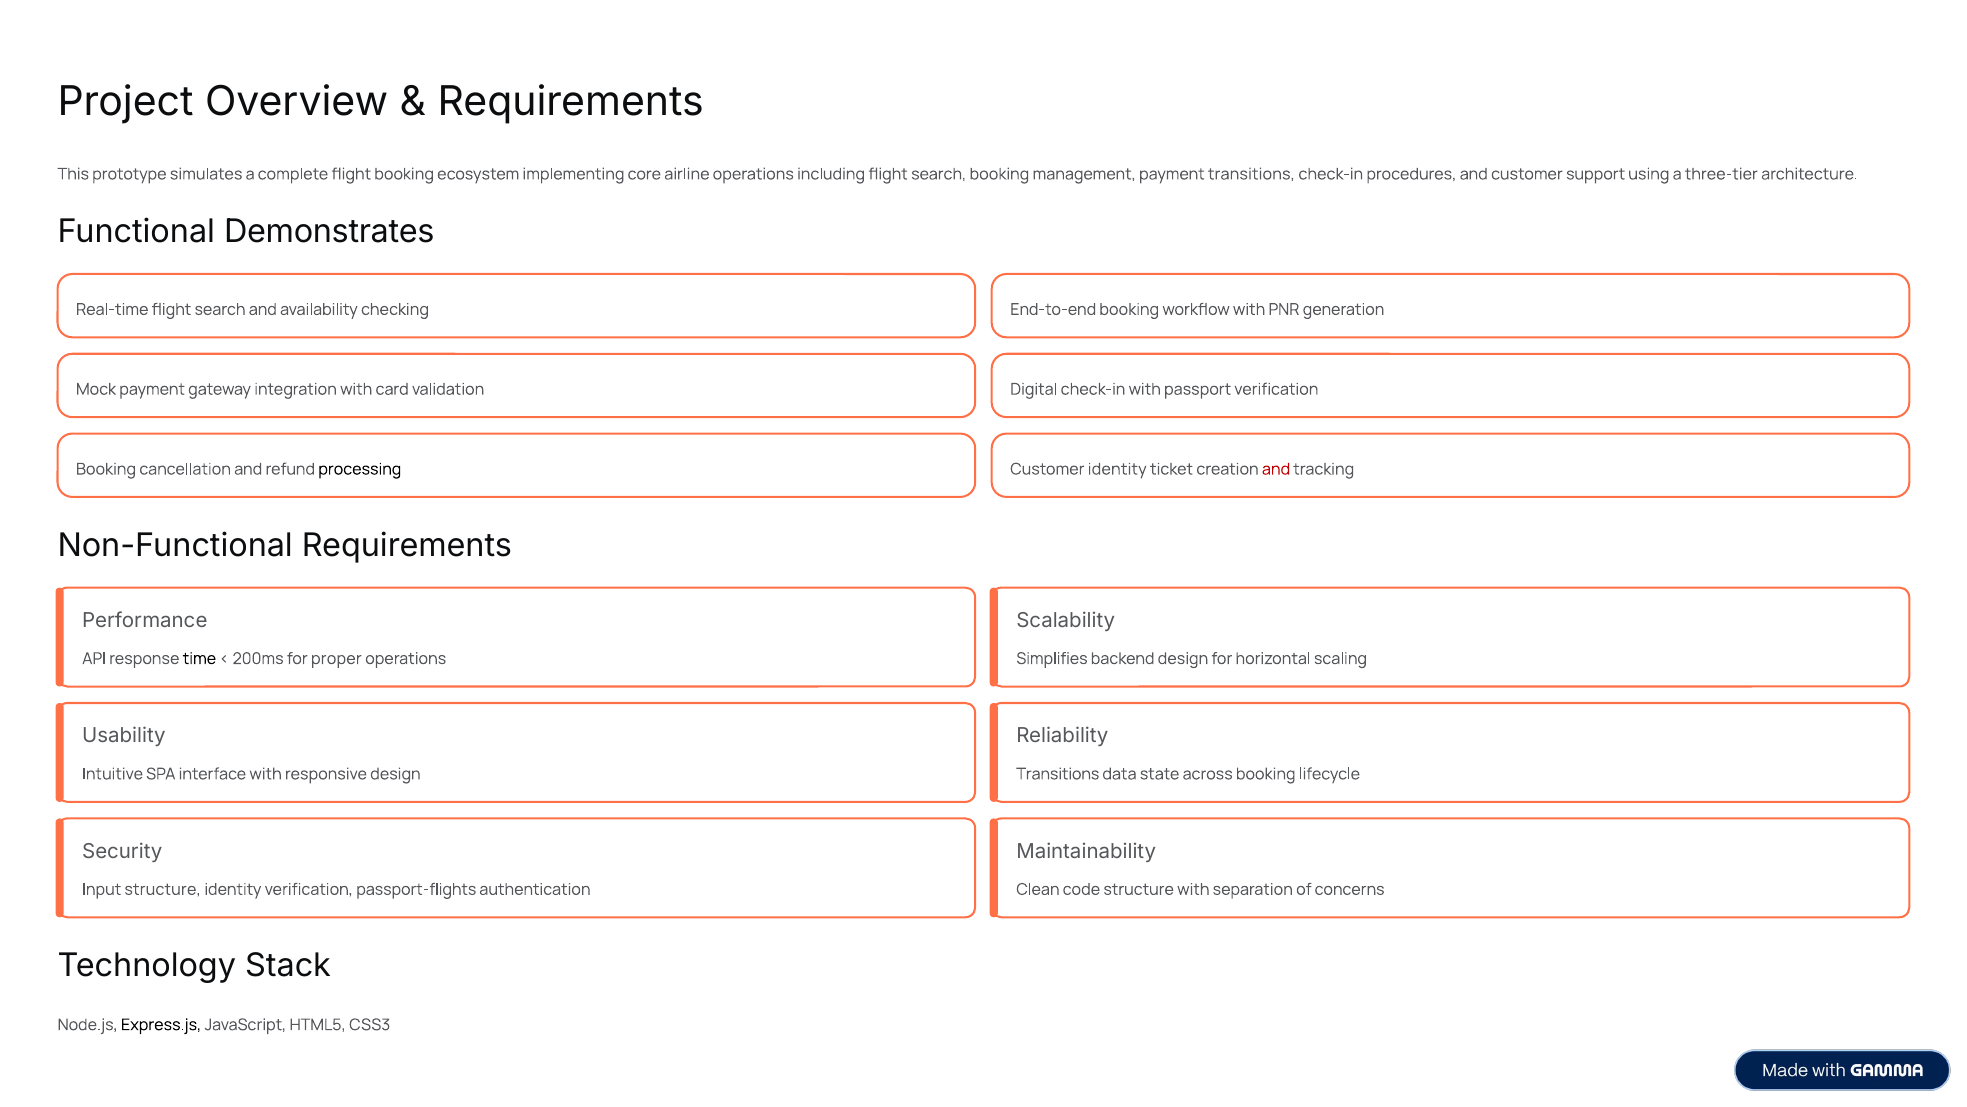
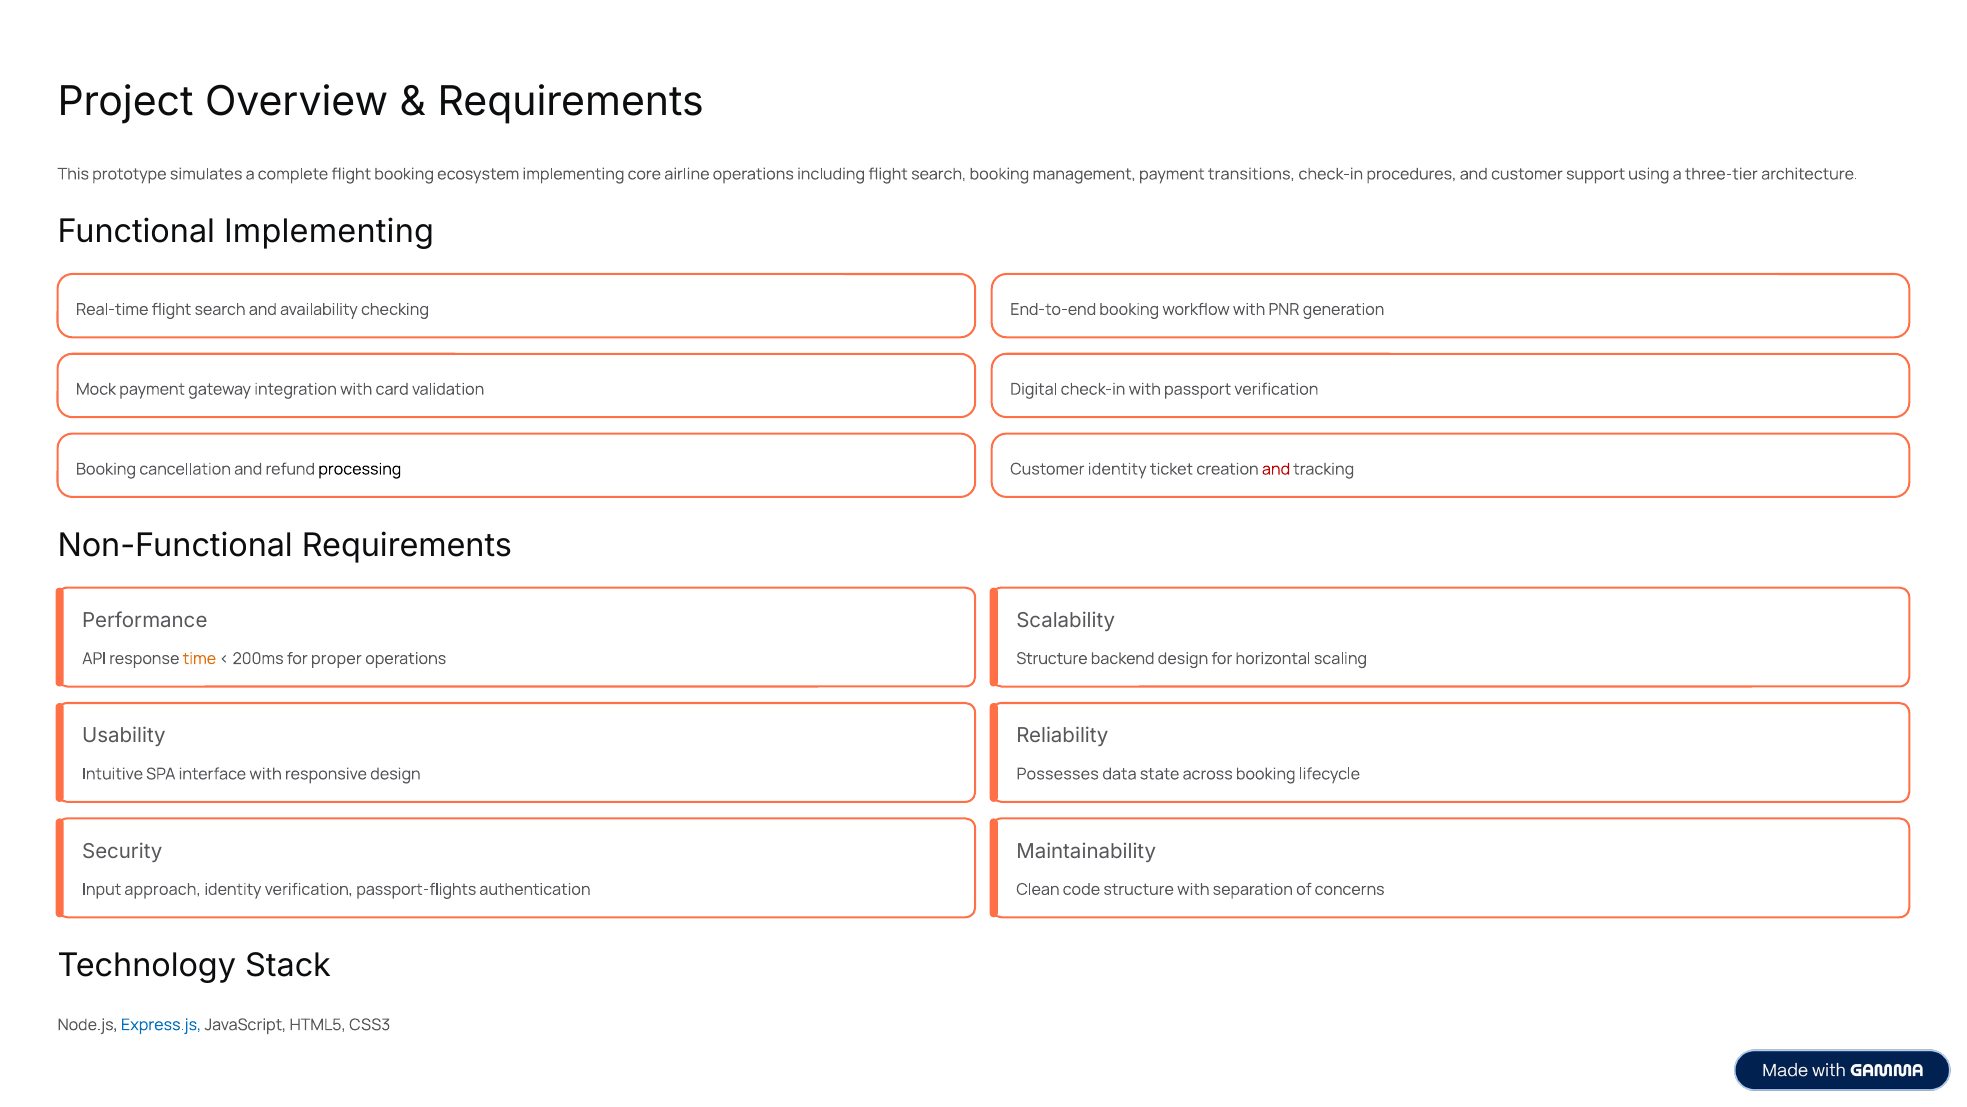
Functional Demonstrates: Demonstrates -> Implementing (329, 232)
time colour: black -> orange (199, 658)
Simplifies: Simplifies -> Structure (1052, 658)
Transitions: Transitions -> Possesses (1058, 774)
Input structure: structure -> approach (163, 889)
Express.js colour: black -> blue (161, 1024)
